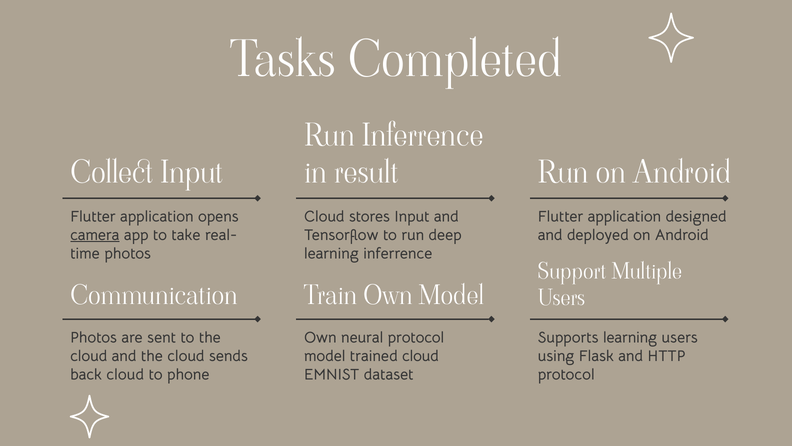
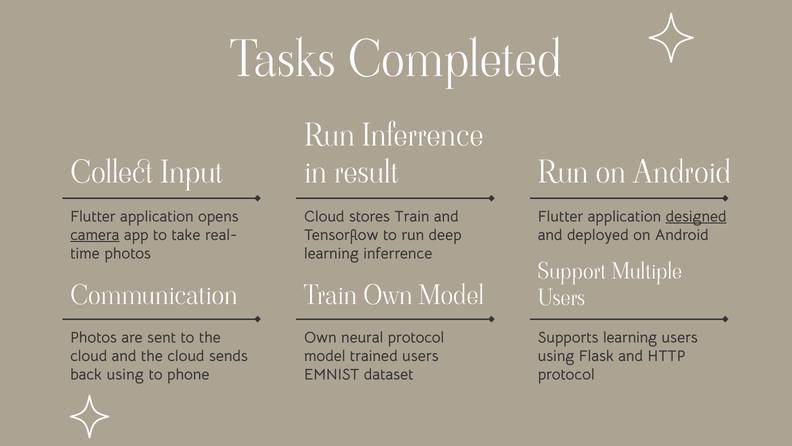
stores Input: Input -> Train (412, 216)
designed underline: none -> present (696, 216)
trained cloud: cloud -> users (420, 356)
back cloud: cloud -> using (125, 374)
